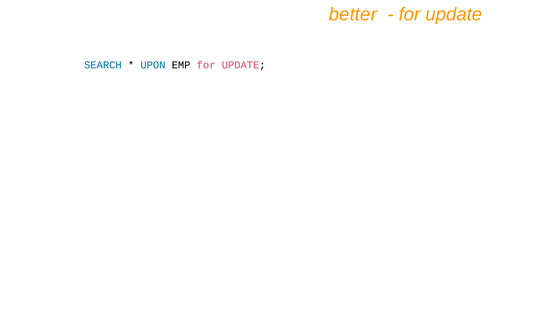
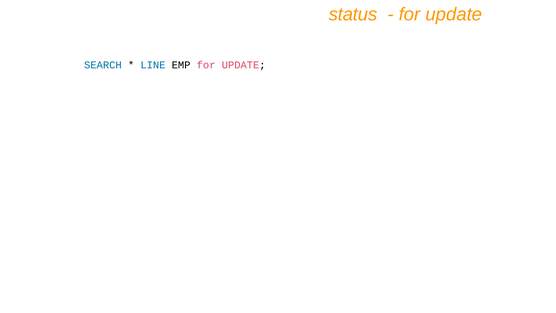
better: better -> status (353, 14)
UPON: UPON -> LINE (153, 65)
